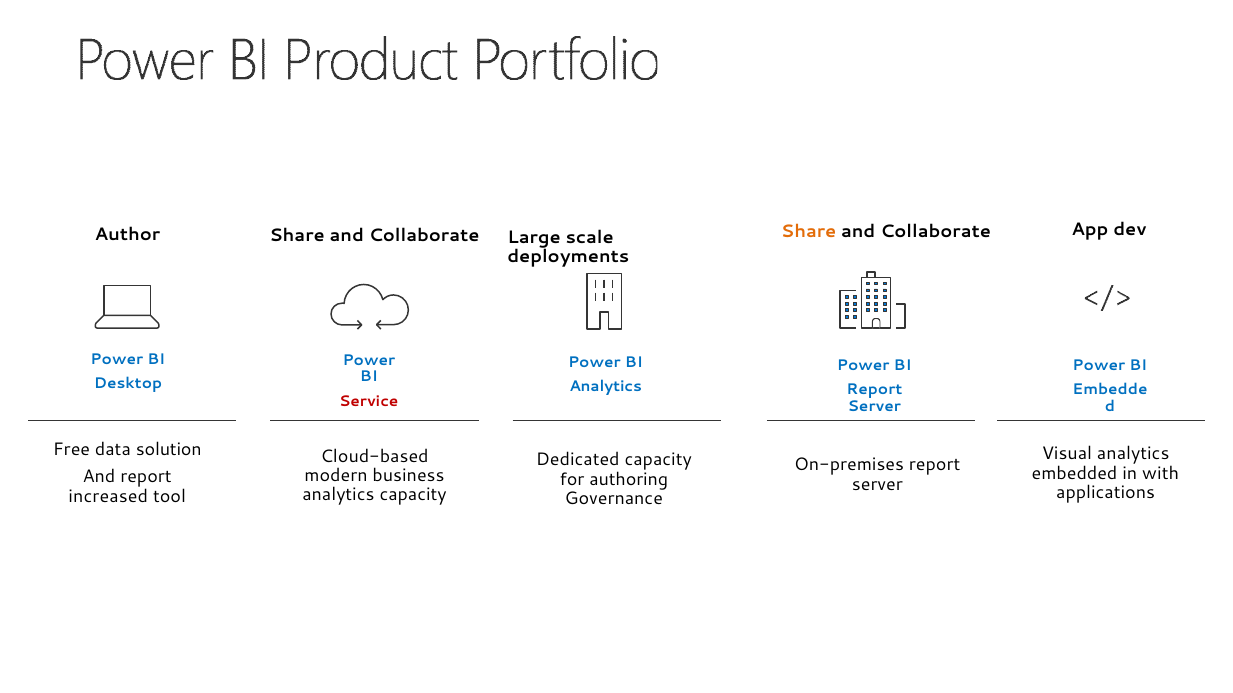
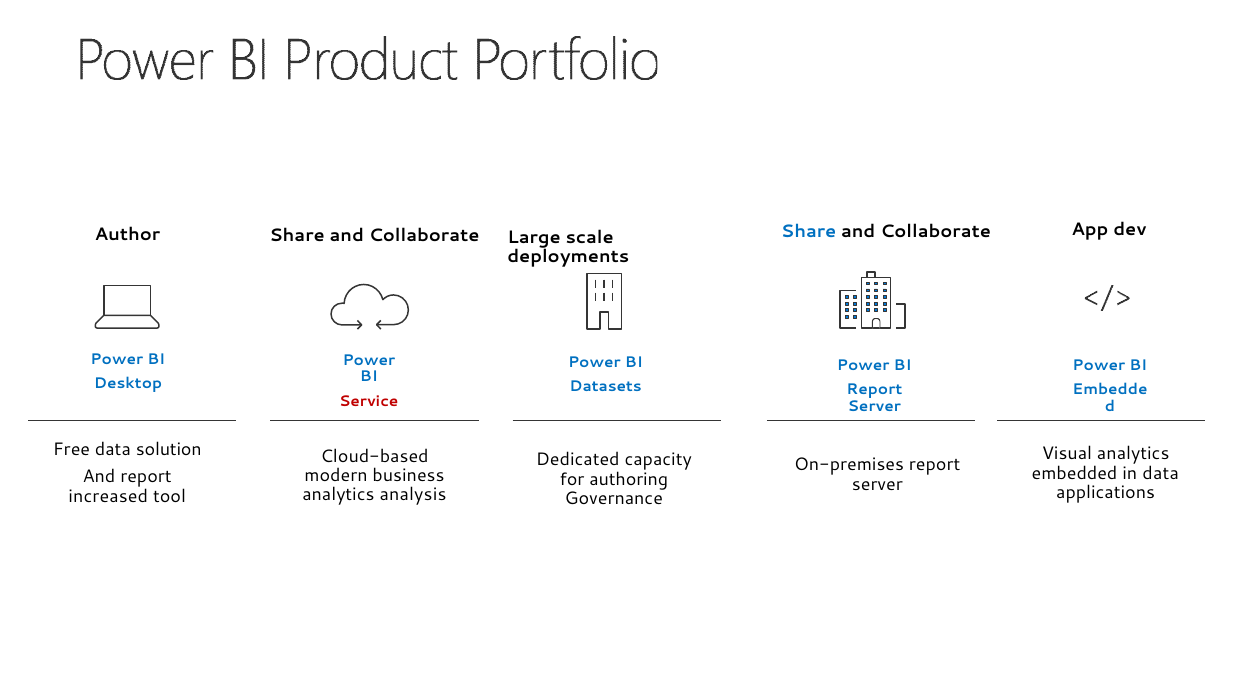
Share colour: orange -> blue (809, 232)
Analytics: Analytics -> Datasets (606, 387)
in with: with -> data (1161, 474)
analytics capacity: capacity -> analysis (413, 495)
